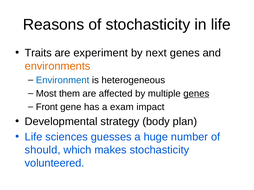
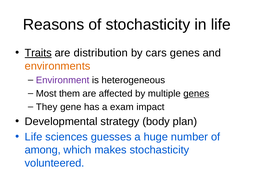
Traits underline: none -> present (38, 53)
experiment: experiment -> distribution (101, 53)
next: next -> cars (156, 53)
Environment colour: blue -> purple (63, 80)
Front: Front -> They (47, 107)
should: should -> among (43, 150)
